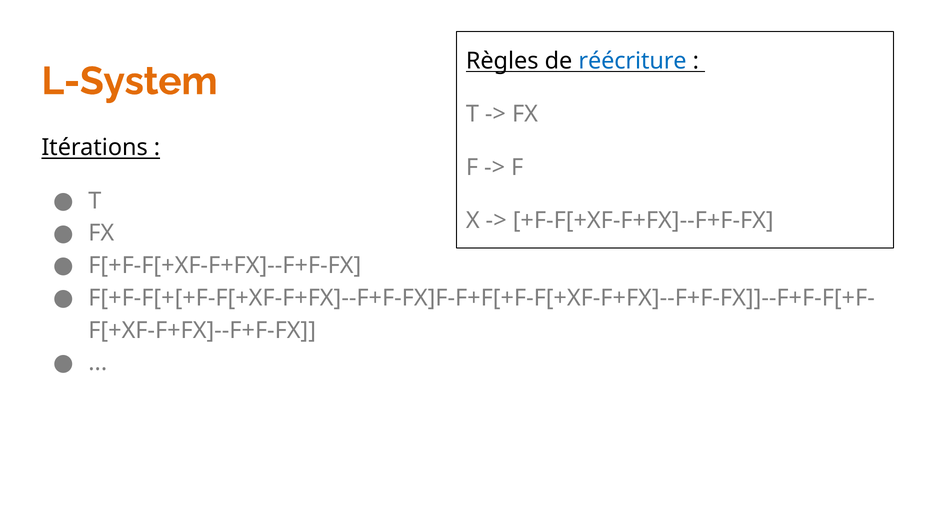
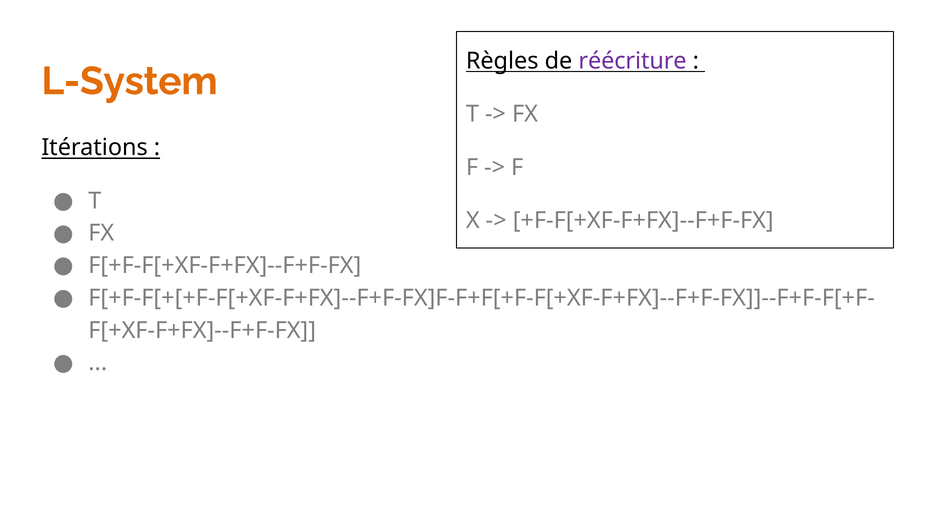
réécriture colour: blue -> purple (633, 61)
